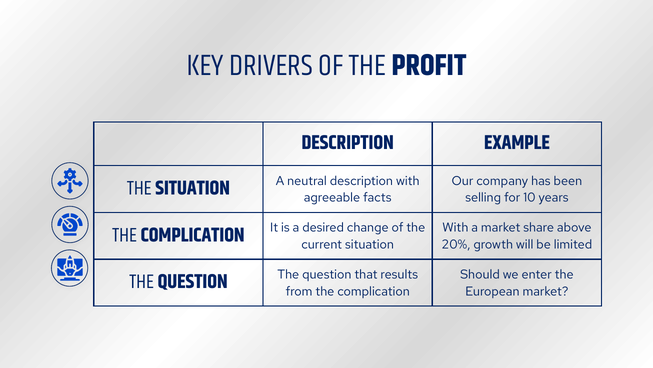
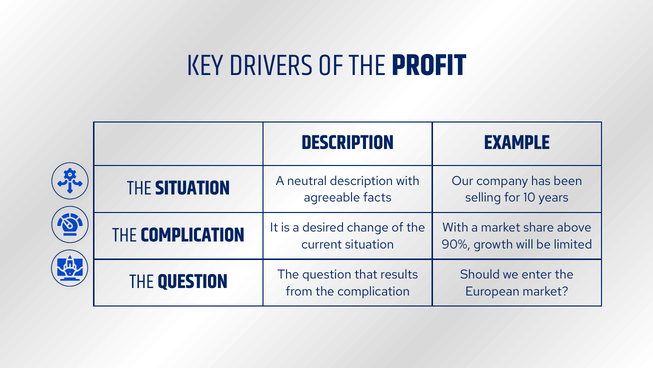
20%: 20% -> 90% (456, 244)
